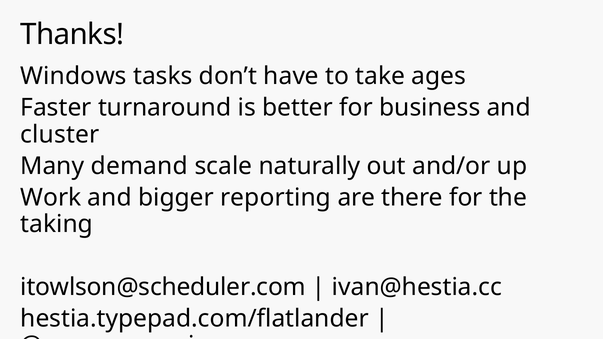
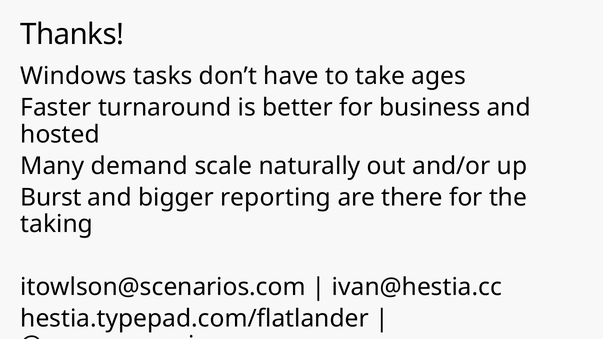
cluster: cluster -> hosted (60, 135)
Work: Work -> Burst (51, 198)
itowlson@scheduler.com: itowlson@scheduler.com -> itowlson@scenarios.com (163, 287)
